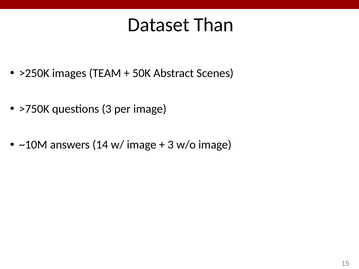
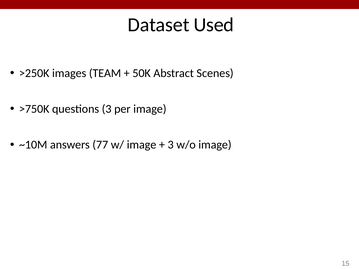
Than: Than -> Used (214, 25)
14: 14 -> 77 (100, 145)
